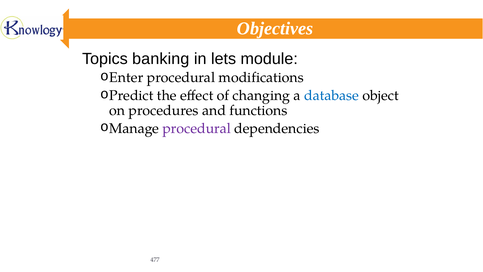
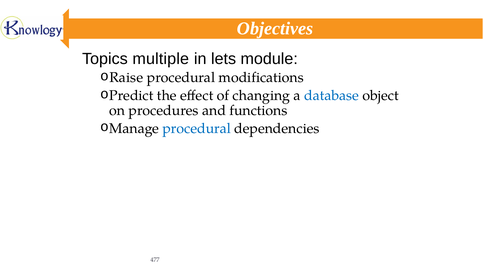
banking: banking -> multiple (161, 59)
Enter: Enter -> Raise (126, 78)
procedural colour: purple -> blue (197, 128)
